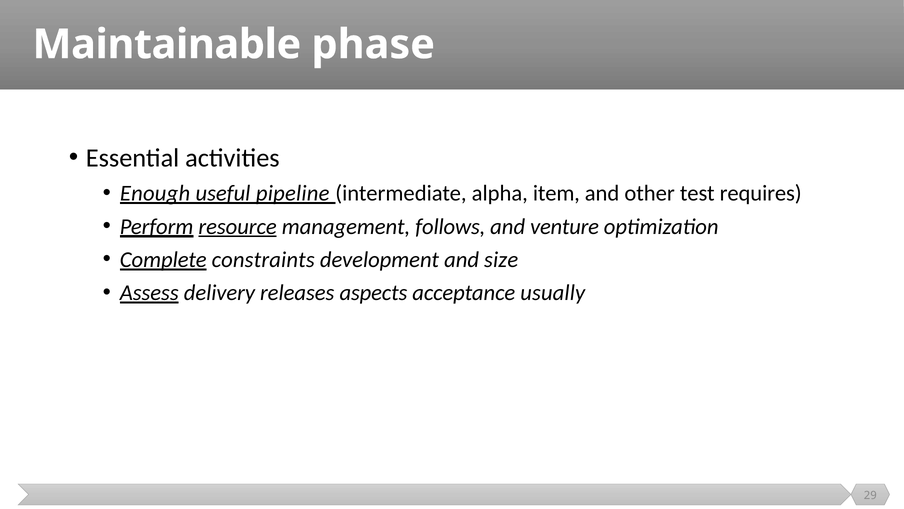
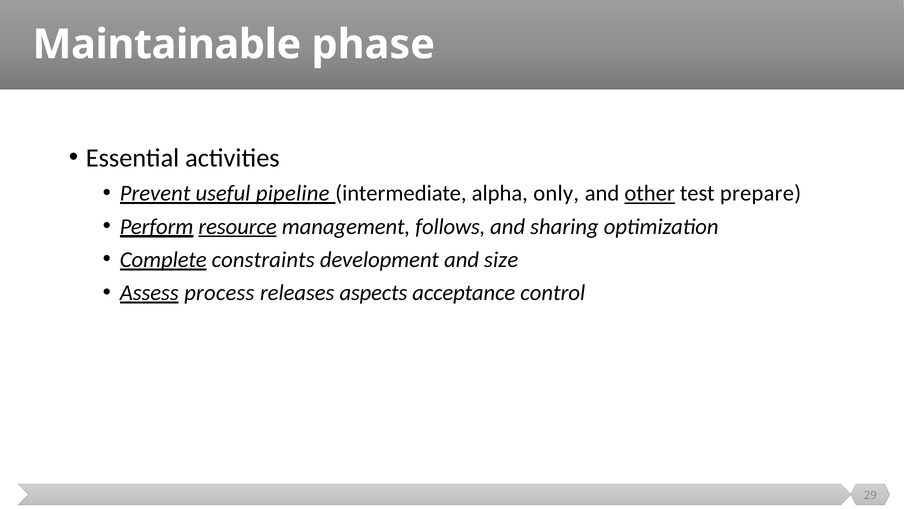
Enough: Enough -> Prevent (155, 193)
item: item -> only (556, 193)
other underline: none -> present (650, 193)
requires: requires -> prepare (761, 193)
venture: venture -> sharing (564, 226)
delivery: delivery -> process (219, 293)
usually: usually -> control (553, 293)
